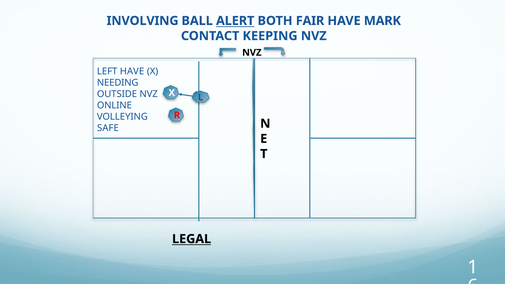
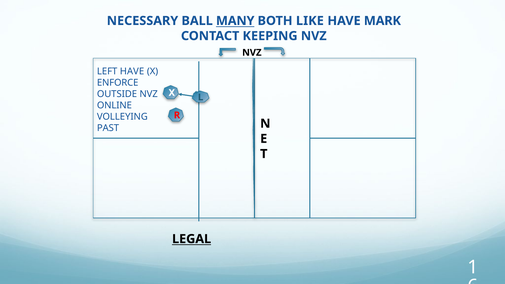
INVOLVING: INVOLVING -> NECESSARY (142, 21)
ALERT: ALERT -> MANY (235, 21)
FAIR: FAIR -> LIKE (310, 21)
NEEDING: NEEDING -> ENFORCE (118, 83)
SAFE: SAFE -> PAST (108, 128)
